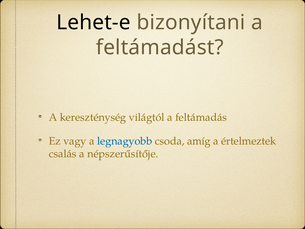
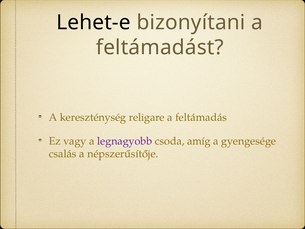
világtól: világtól -> religare (147, 117)
legnagyobb colour: blue -> purple (125, 141)
értelmeztek: értelmeztek -> gyengesége (249, 141)
